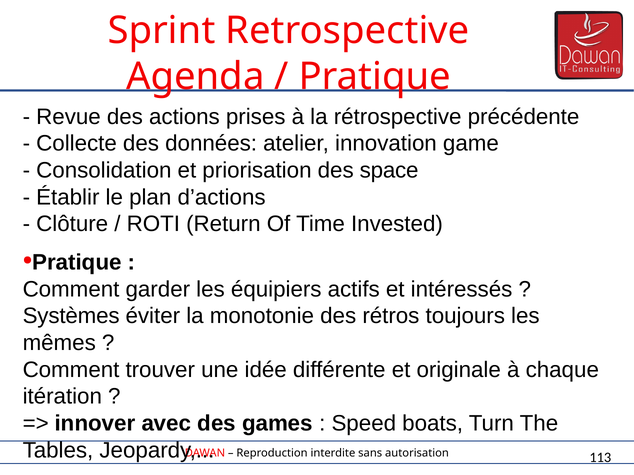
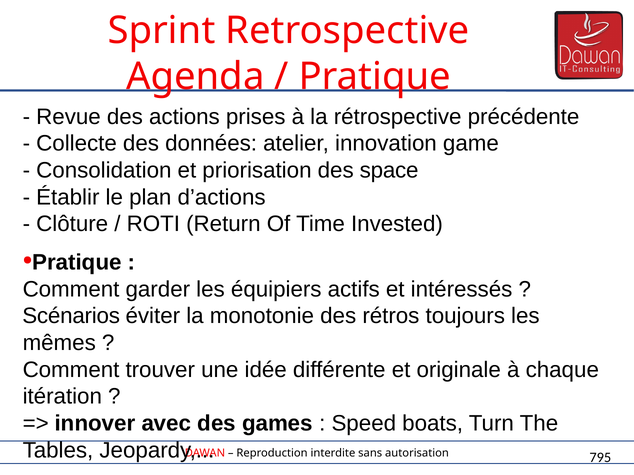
Systèmes: Systèmes -> Scénarios (71, 316)
113: 113 -> 795 (600, 458)
